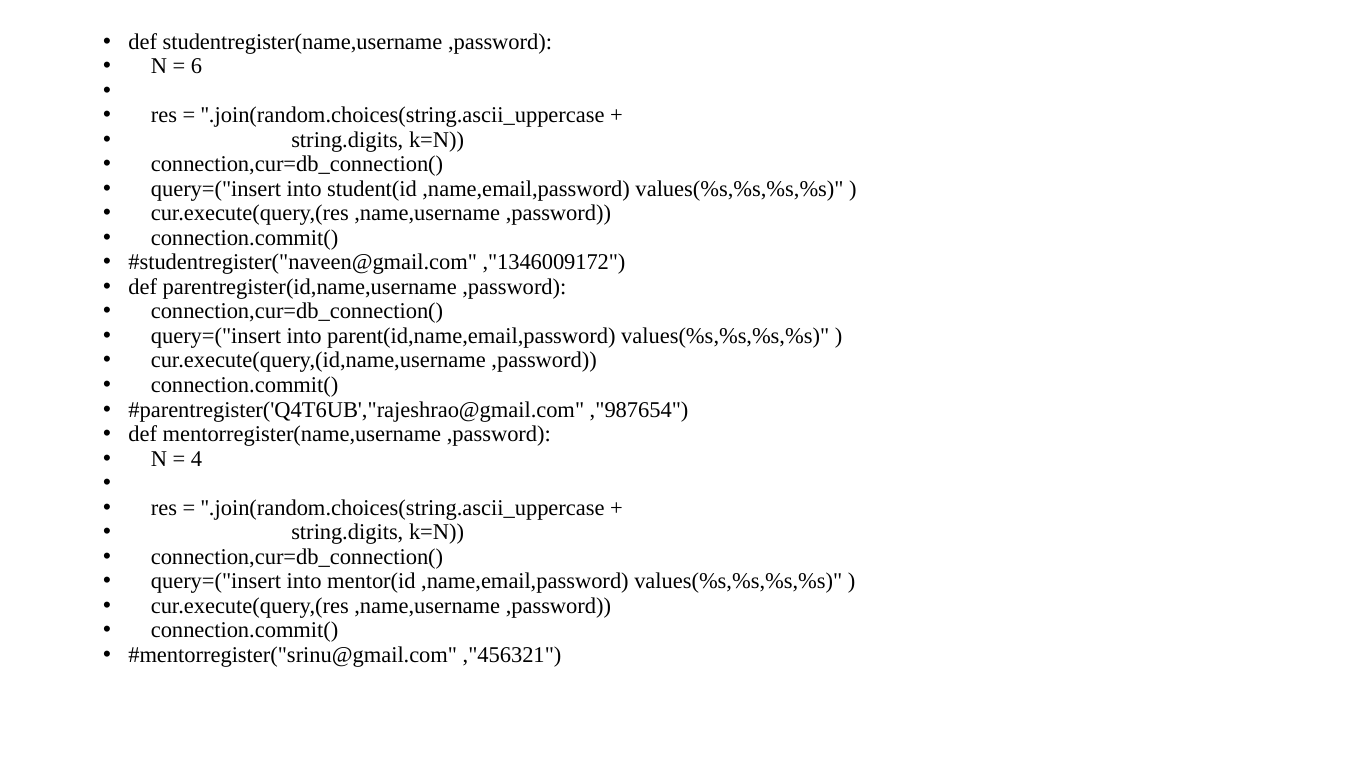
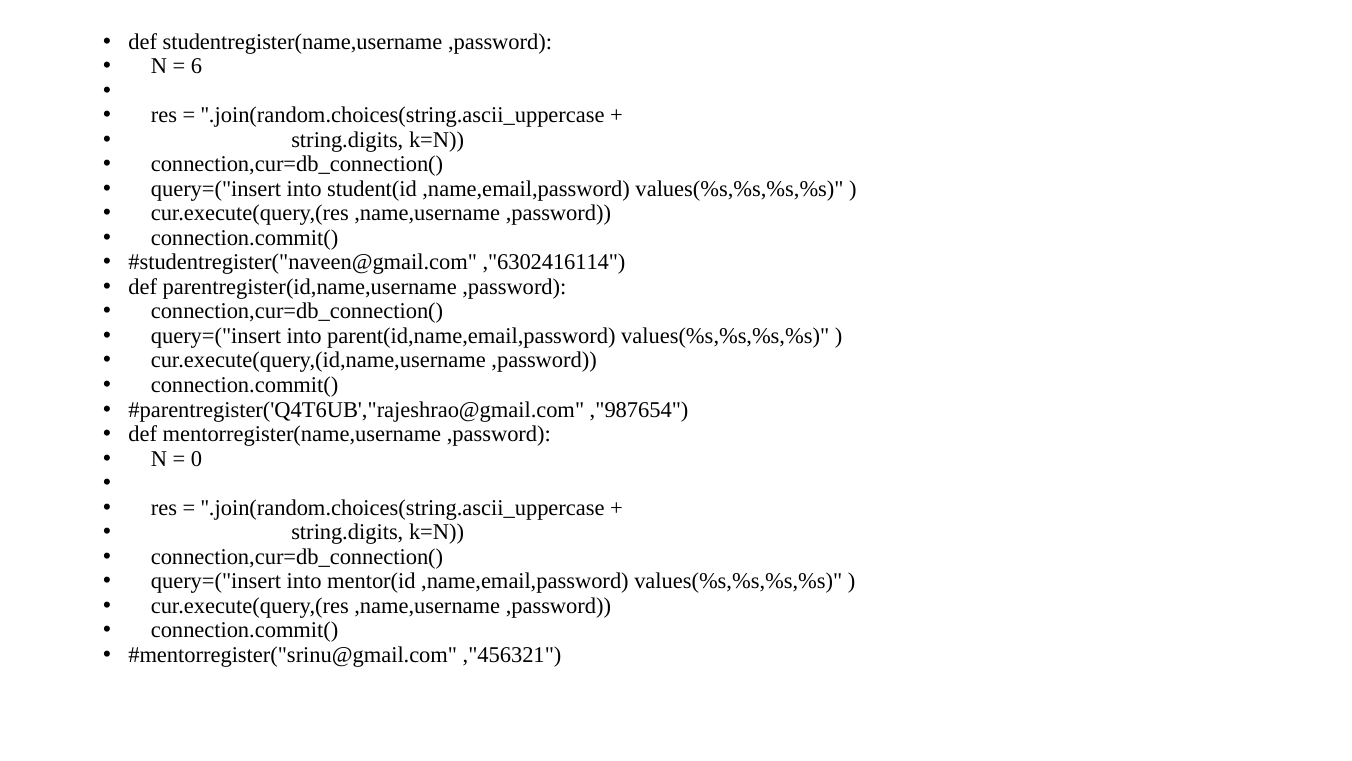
,"1346009172: ,"1346009172 -> ,"6302416114 (554, 262)
4: 4 -> 0 (197, 458)
